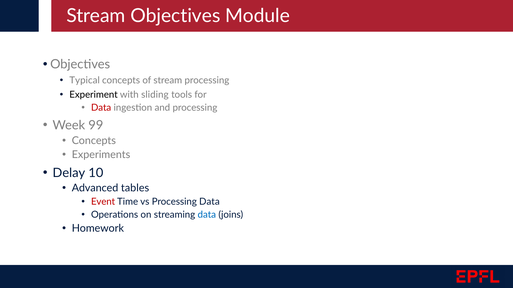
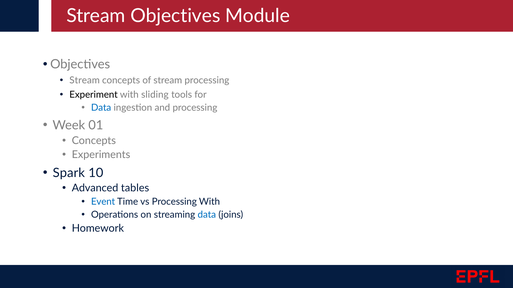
Typical: Typical -> Stream (85, 81)
Data colour: red -> blue (101, 108)
99: 99 -> 01 (96, 125)
Delay: Delay -> Spark (69, 173)
Event colour: red -> blue (103, 202)
Processing Data: Data -> With (209, 202)
